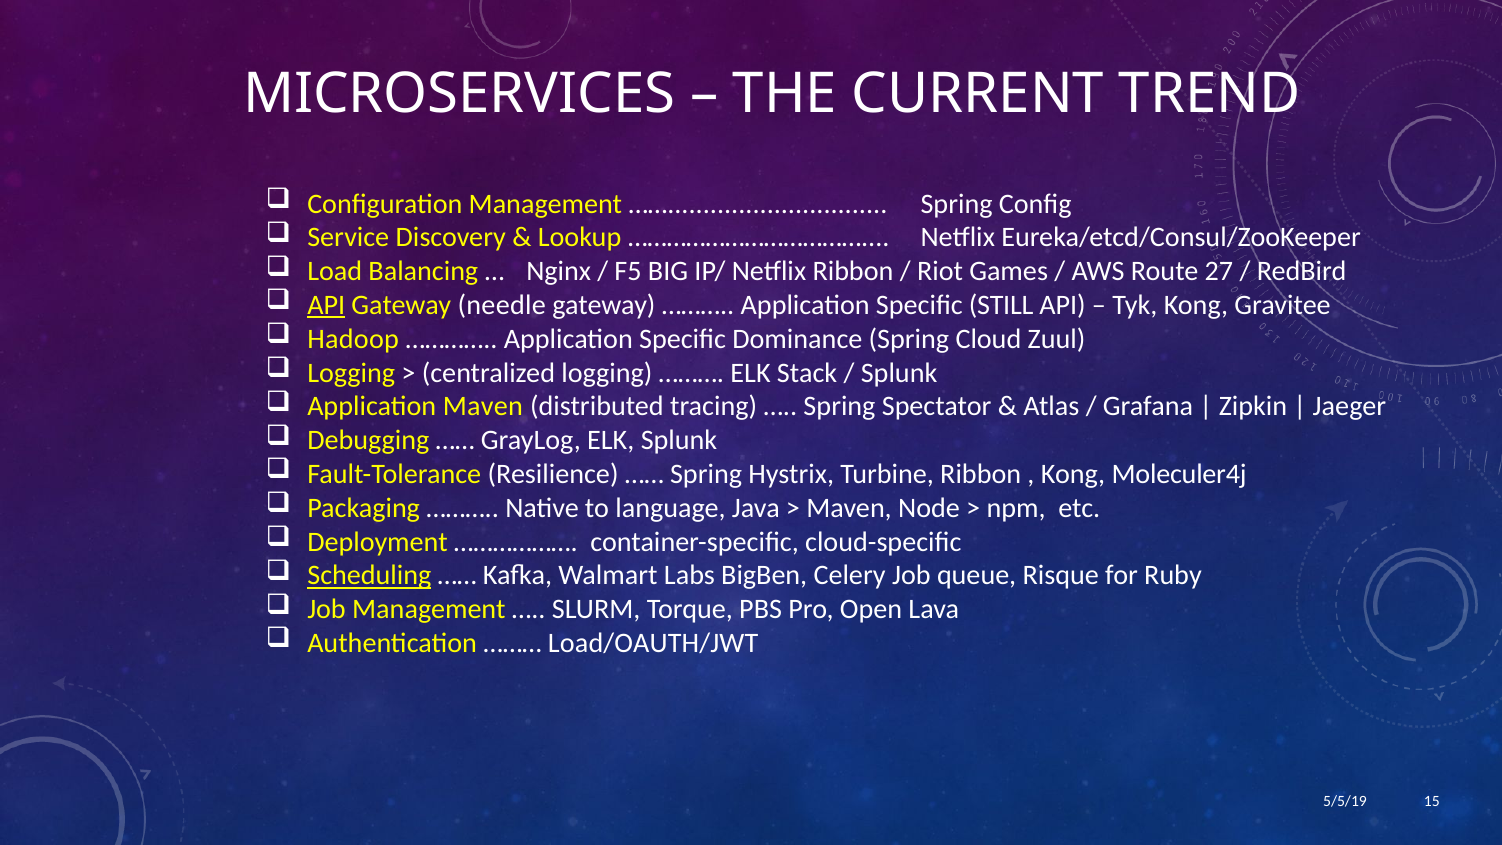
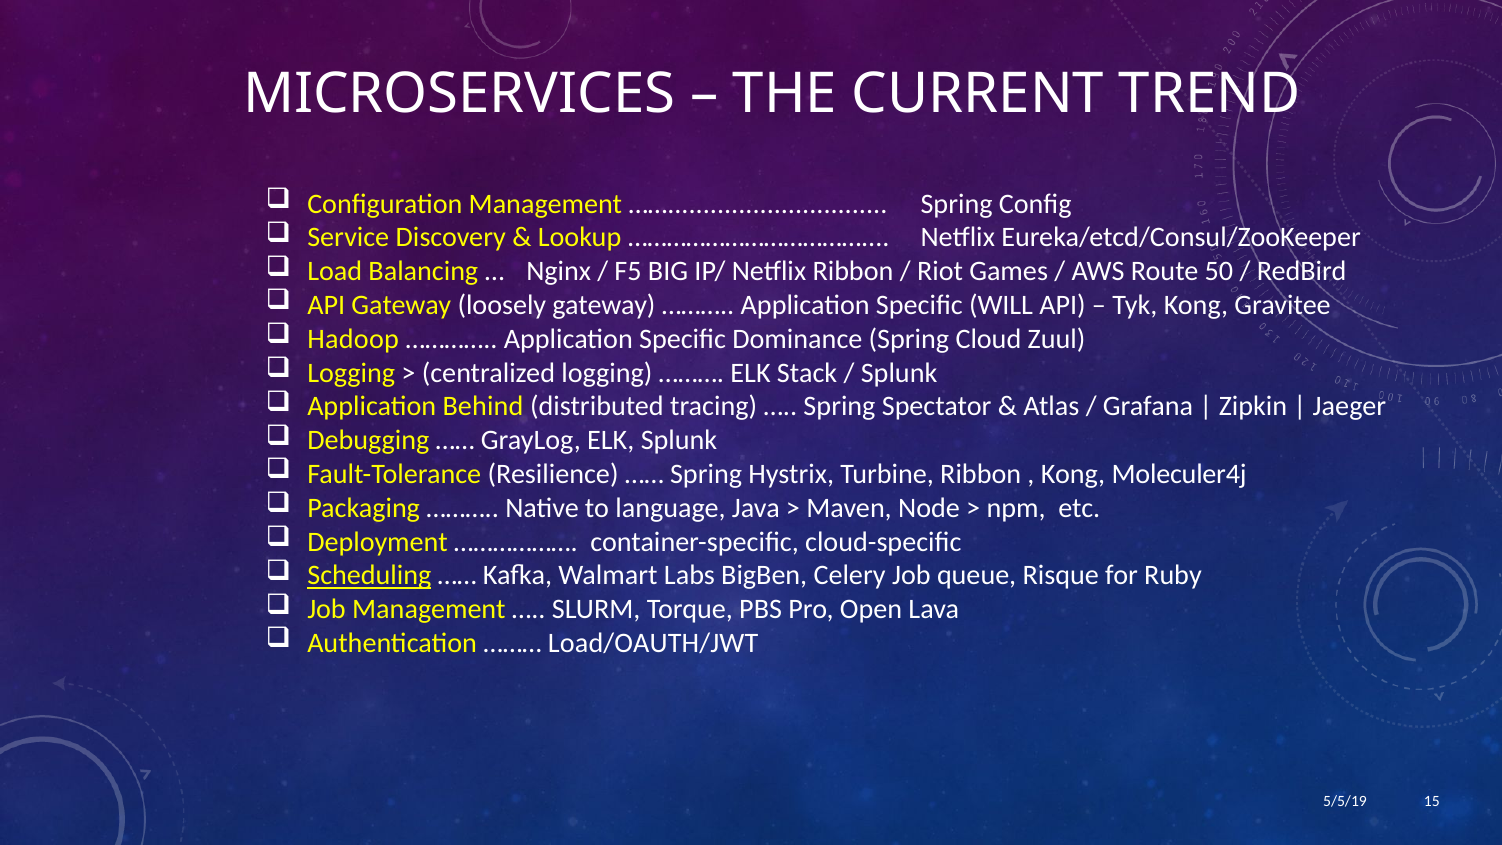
27: 27 -> 50 (1219, 271)
API underline: present -> none (326, 305)
needle: needle -> loosely (502, 305)
STILL: STILL -> WILL (1001, 305)
Application Maven: Maven -> Behind (483, 407)
